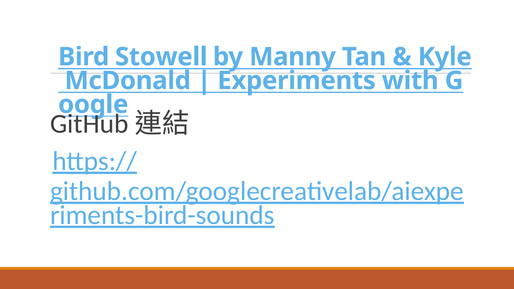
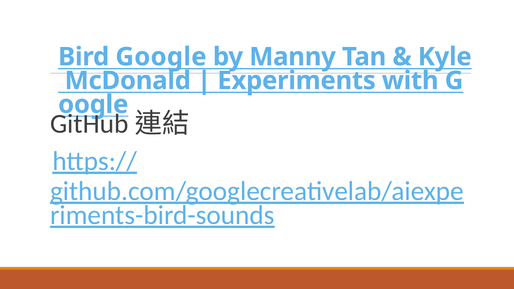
Stowell: Stowell -> Google (161, 57)
